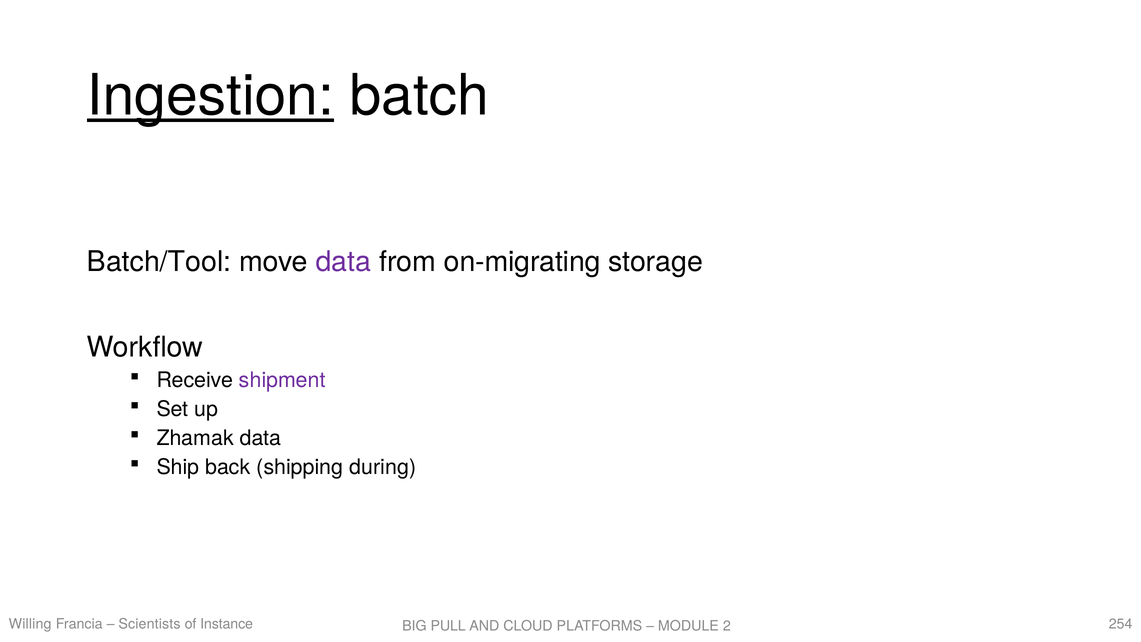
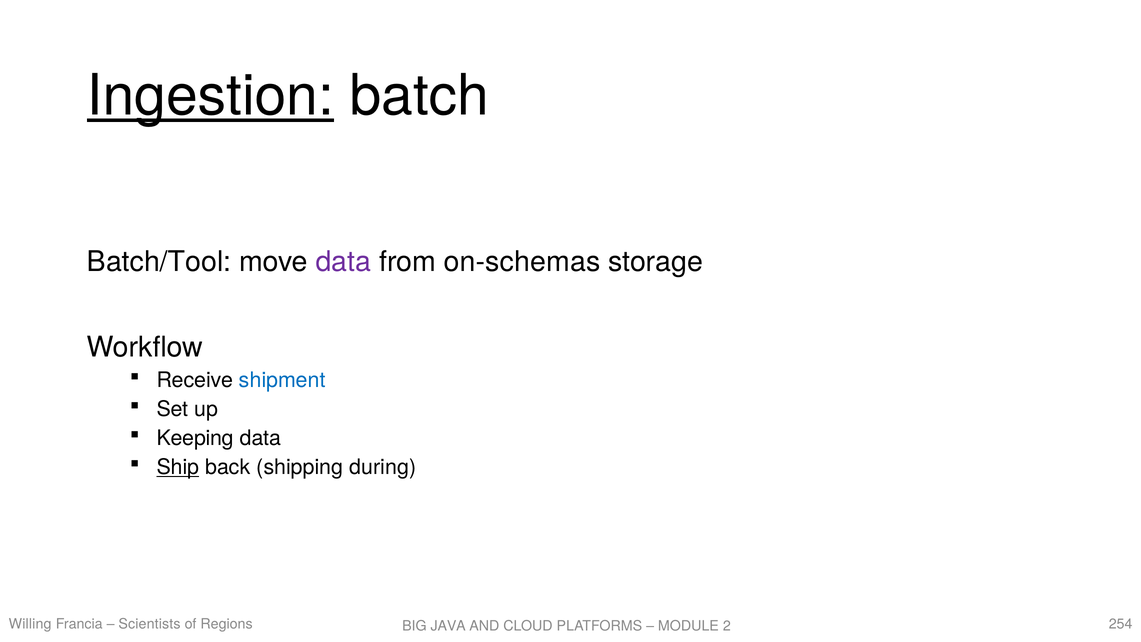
on-migrating: on-migrating -> on-schemas (522, 262)
shipment colour: purple -> blue (282, 380)
Zhamak: Zhamak -> Keeping (195, 438)
Ship underline: none -> present (178, 467)
Instance: Instance -> Regions (227, 624)
PULL: PULL -> JAVA (448, 626)
